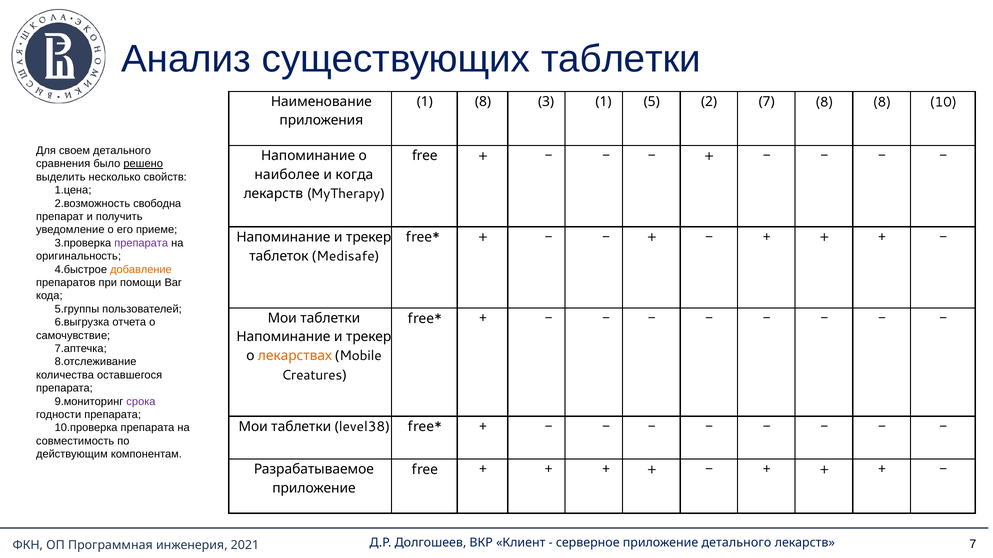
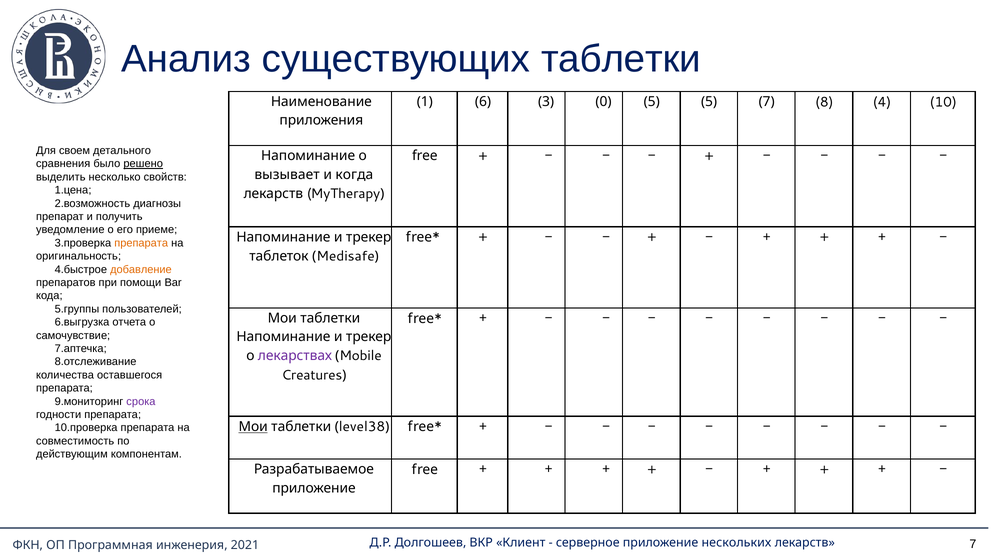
1 8: 8 -> 6 (483, 102)
3 1: 1 -> 0 (604, 102)
5 2: 2 -> 5 (709, 102)
8 8: 8 -> 4 (882, 102)
наиболее: наиболее -> вызывает (287, 175)
свободна: свободна -> диагнозы (157, 204)
препарата colour: purple -> orange (141, 243)
лекарствах colour: orange -> purple (295, 356)
Мои underline: none -> present (253, 427)
приложение детального: детального -> нескольких (736, 543)
